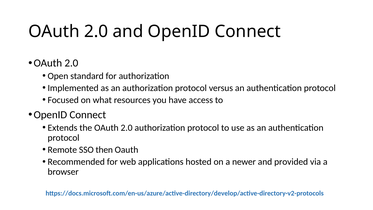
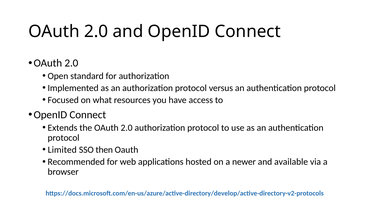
Remote: Remote -> Limited (62, 150)
provided: provided -> available (291, 162)
